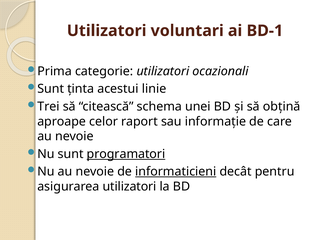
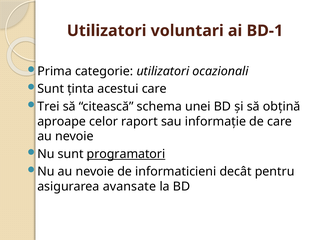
acestui linie: linie -> care (154, 89)
informaticieni underline: present -> none (176, 172)
asigurarea utilizatori: utilizatori -> avansate (129, 187)
